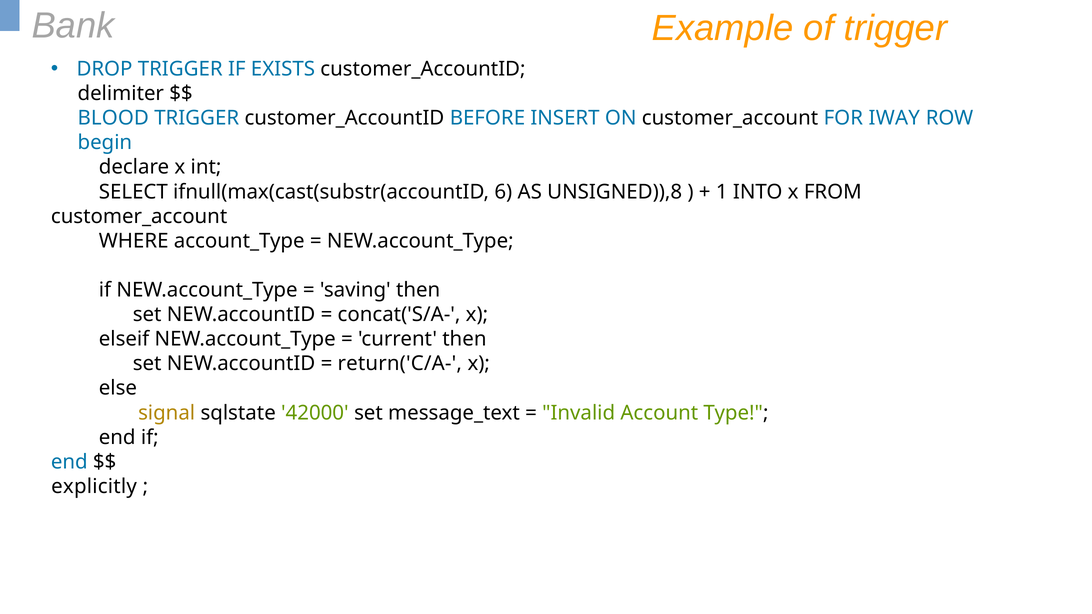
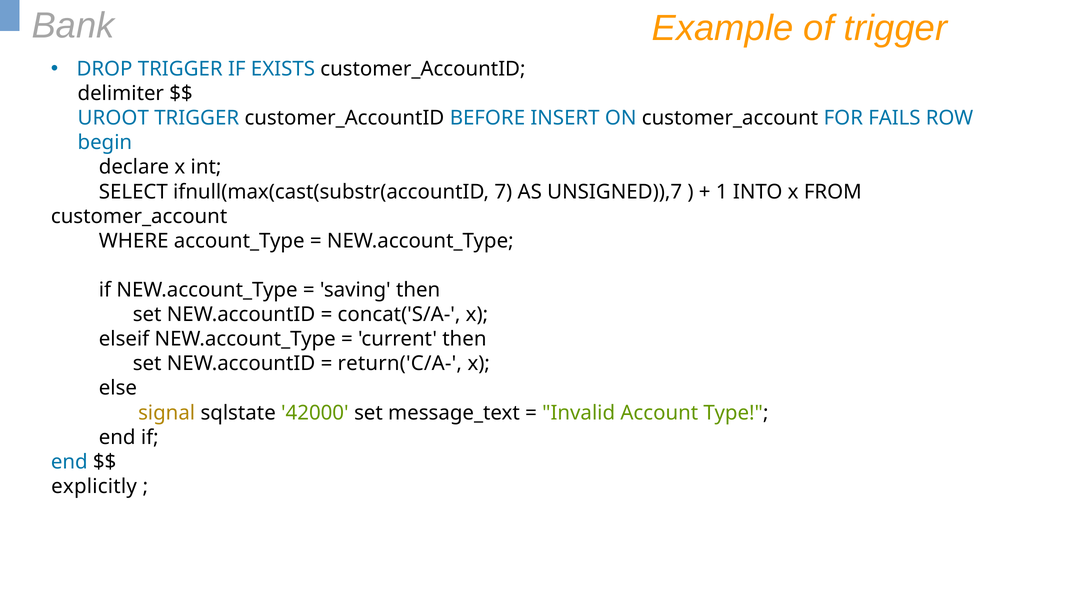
BLOOD: BLOOD -> UROOT (113, 118)
IWAY: IWAY -> FAILS (894, 118)
6: 6 -> 7 (503, 192)
UNSIGNED)),8: UNSIGNED)),8 -> UNSIGNED)),7 (615, 192)
